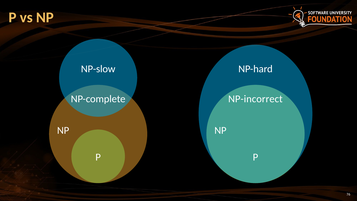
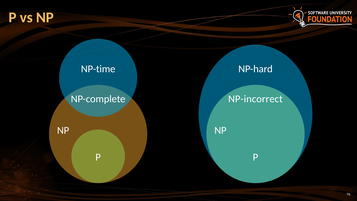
NP-slow: NP-slow -> NP-time (98, 69)
